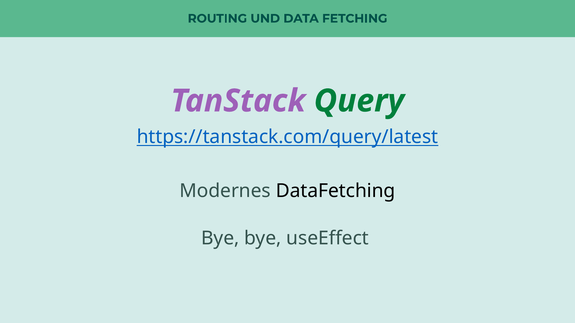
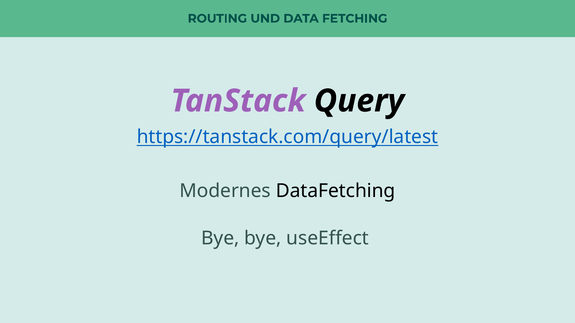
Query colour: green -> black (359, 101)
